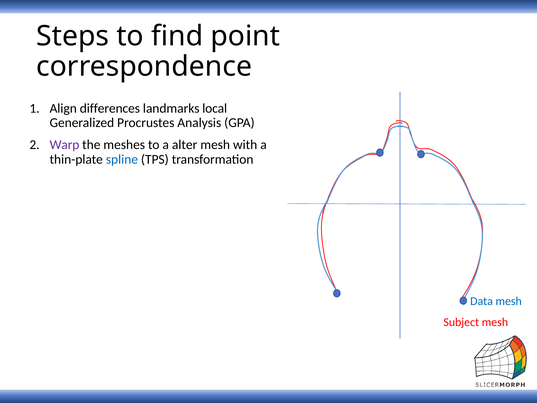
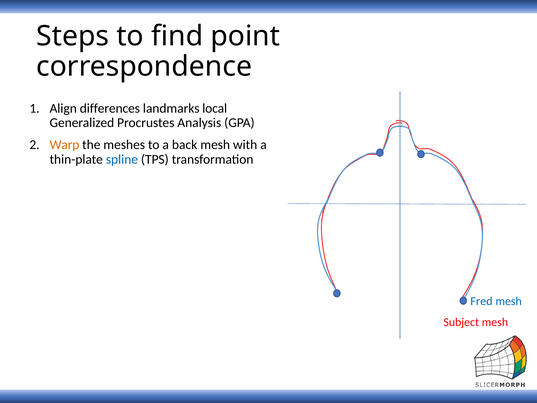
Warp colour: purple -> orange (64, 145)
alter: alter -> back (185, 145)
Data: Data -> Fred (481, 301)
